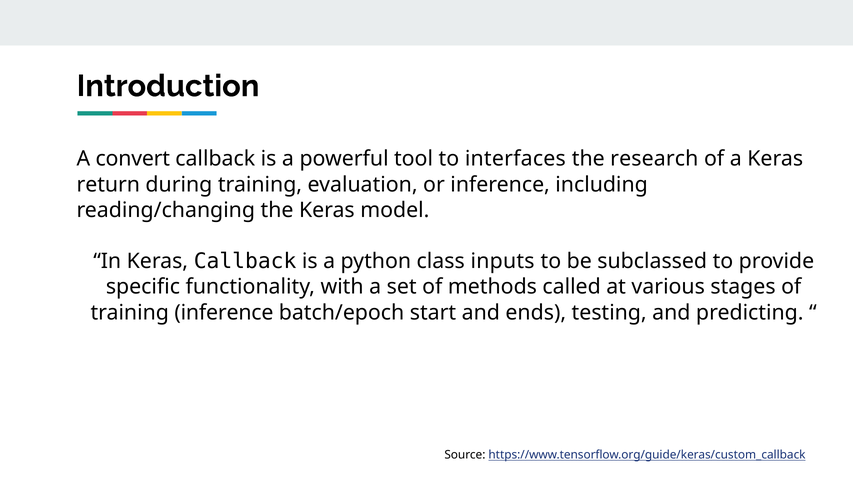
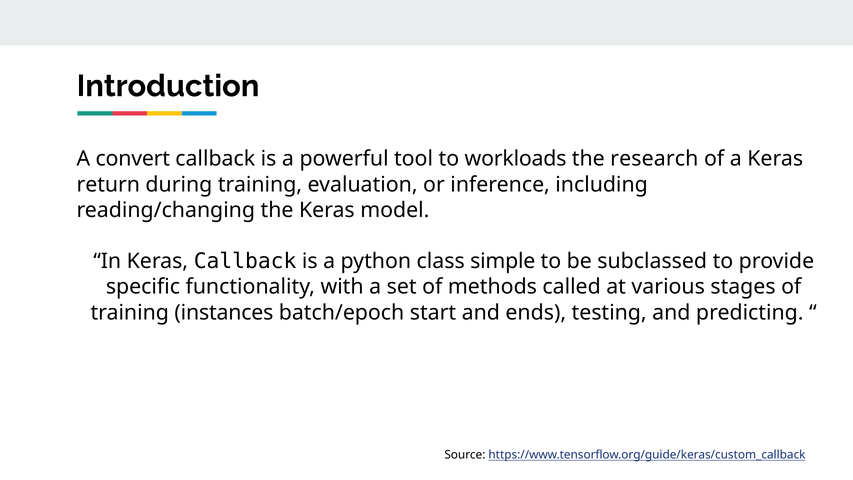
interfaces: interfaces -> workloads (516, 159)
inputs: inputs -> simple (503, 261)
training inference: inference -> instances (224, 312)
